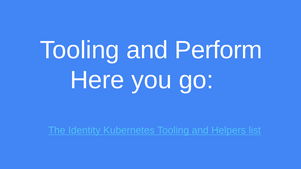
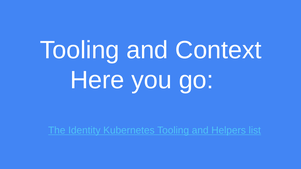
Perform: Perform -> Context (218, 50)
